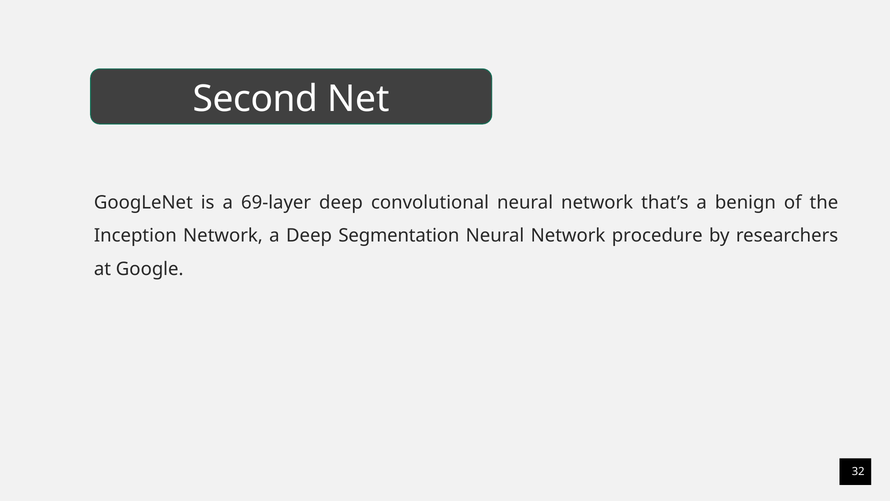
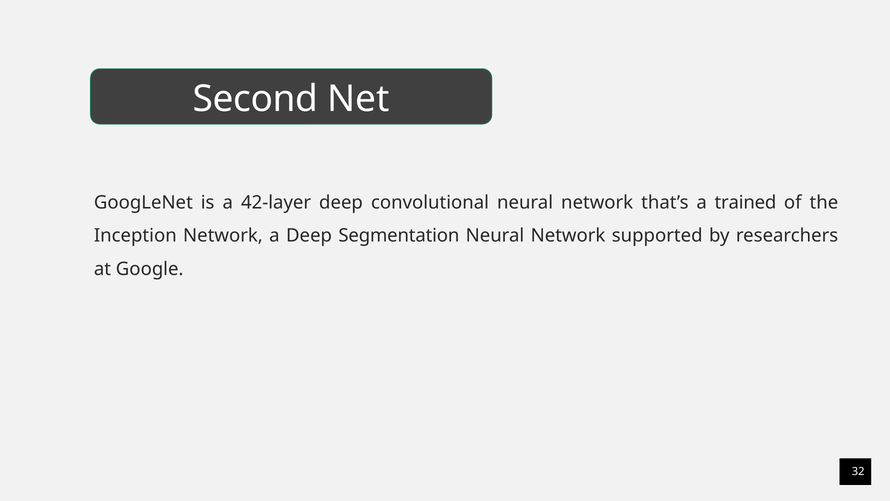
69-layer: 69-layer -> 42-layer (276, 202)
benign: benign -> trained (745, 202)
procedure: procedure -> supported (657, 236)
